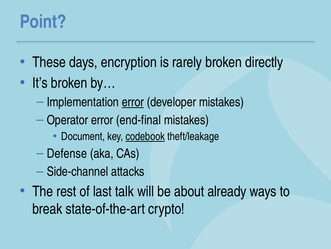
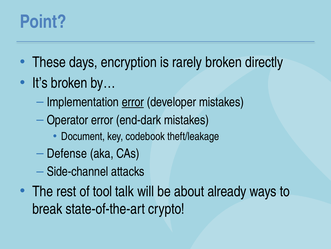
end-final: end-final -> end-dark (139, 120)
codebook underline: present -> none (145, 136)
last: last -> tool (102, 191)
